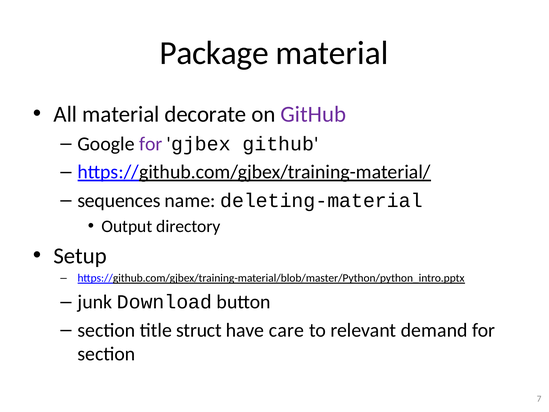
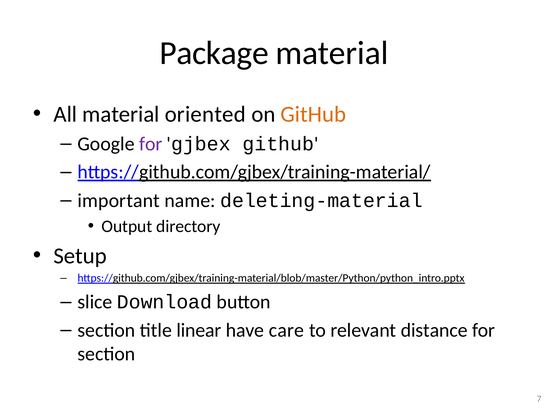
decorate: decorate -> oriented (205, 114)
GitHub colour: purple -> orange (313, 114)
sequences: sequences -> important (119, 200)
junk: junk -> slice (95, 302)
struct: struct -> linear (199, 330)
demand: demand -> distance (434, 330)
